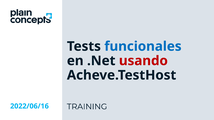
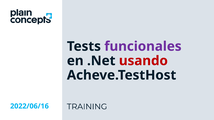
funcionales colour: blue -> purple (143, 46)
